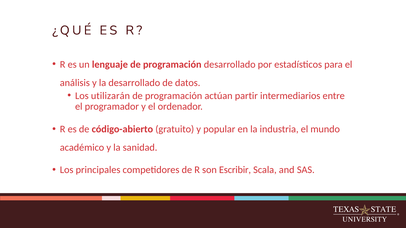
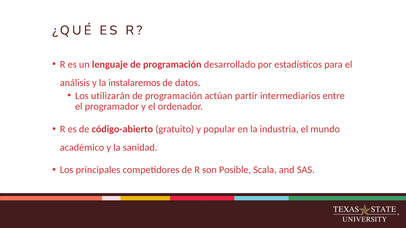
la desarrollado: desarrollado -> instalaremos (134, 83)
Escribir: Escribir -> Posible (235, 170)
